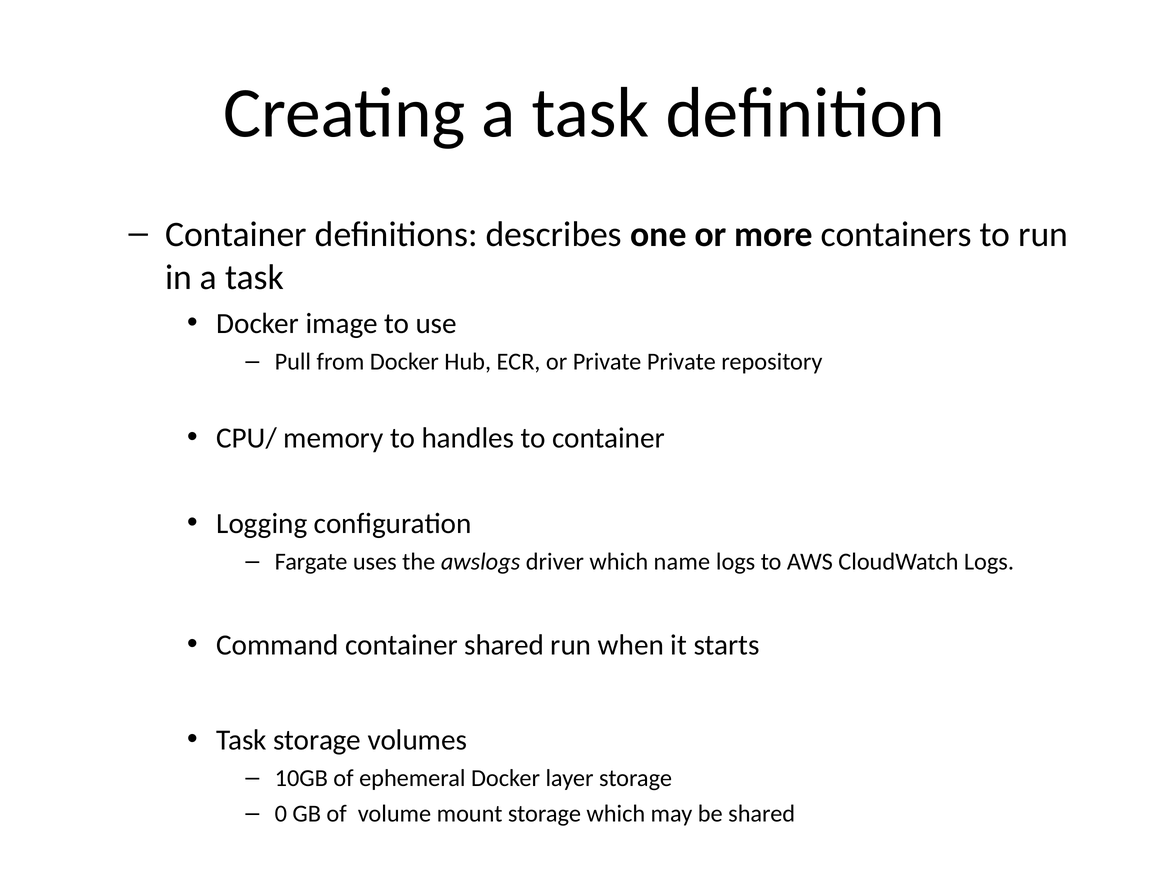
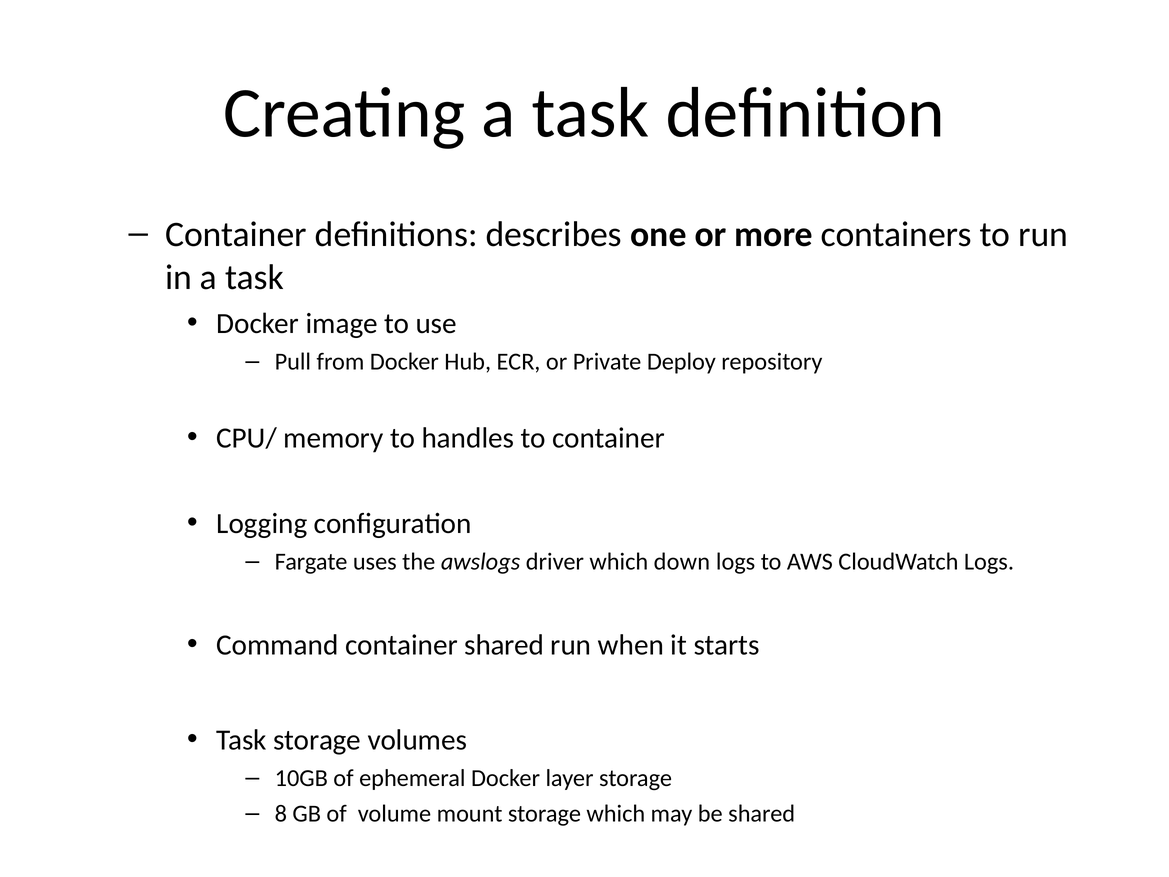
Private Private: Private -> Deploy (681, 362)
name: name -> down (682, 562)
0: 0 -> 8 (281, 814)
